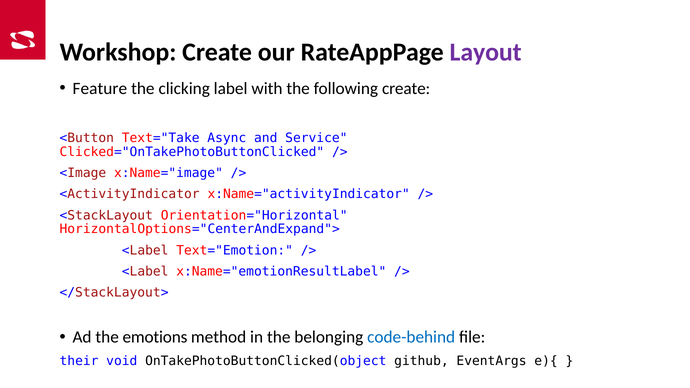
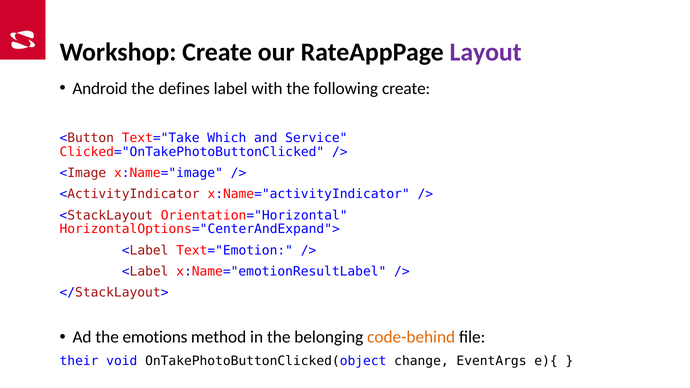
Feature: Feature -> Android (100, 88)
clicking: clicking -> defines (184, 88)
Async: Async -> Which (227, 138)
code-behind colour: blue -> orange (411, 337)
github: github -> change (421, 361)
